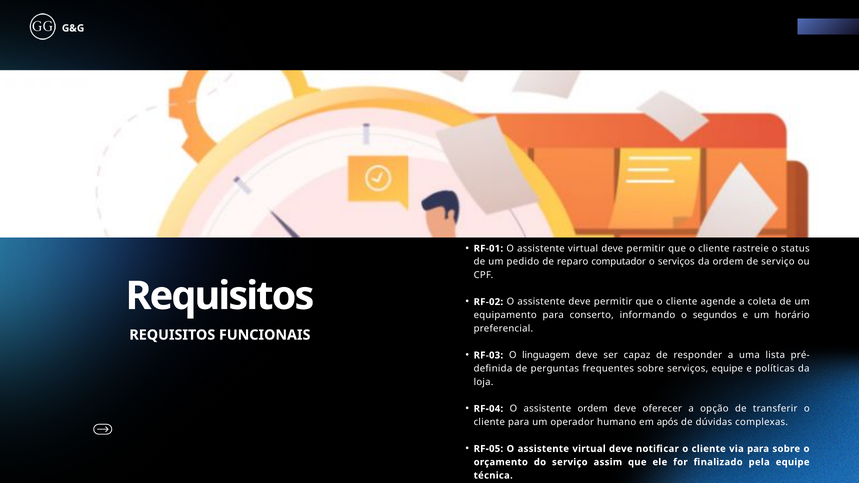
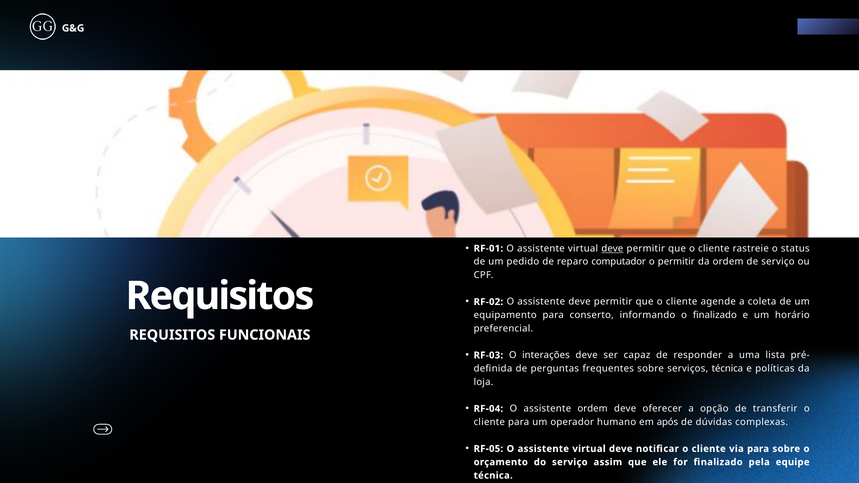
deve underline: none -> present (612, 249)
o serviços: serviços -> permitir (676, 262)
o segundos: segundos -> finalizado (715, 315)
linguagem: linguagem -> interações (546, 355)
serviços equipe: equipe -> técnica (727, 369)
